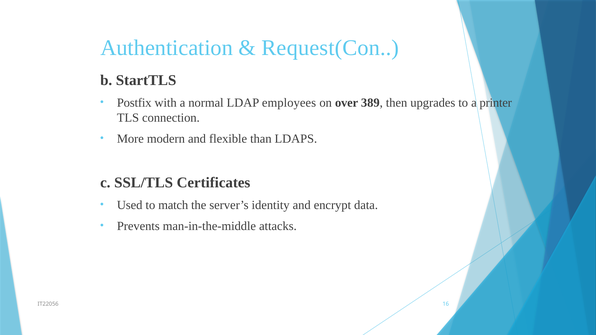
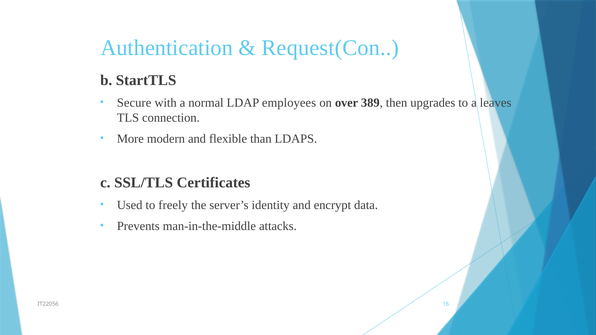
Postfix: Postfix -> Secure (134, 103)
printer: printer -> leaves (496, 103)
match: match -> freely (173, 205)
